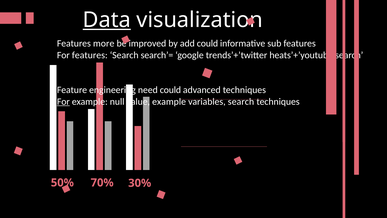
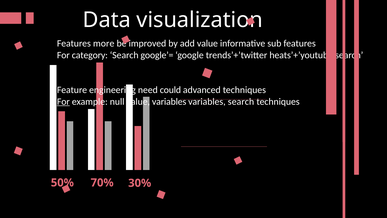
Data underline: present -> none (107, 20)
add could: could -> value (207, 43)
For features: features -> category (90, 55)
search’=: search’= -> google’= (157, 55)
value example: example -> variables (169, 101)
